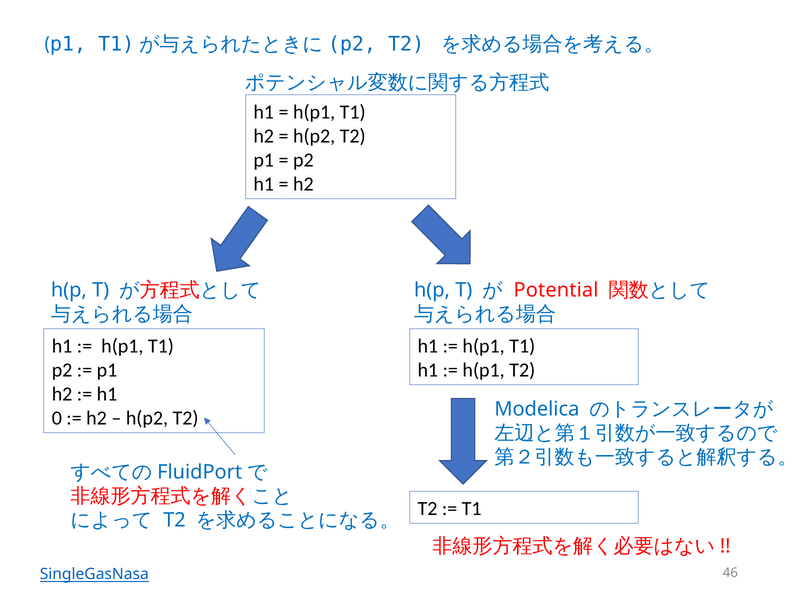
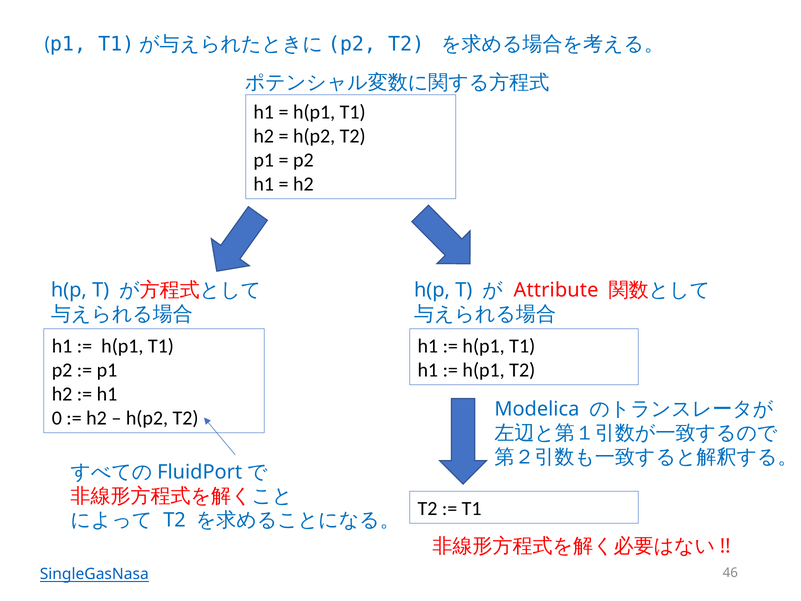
Potential: Potential -> Attribute (556, 290)
